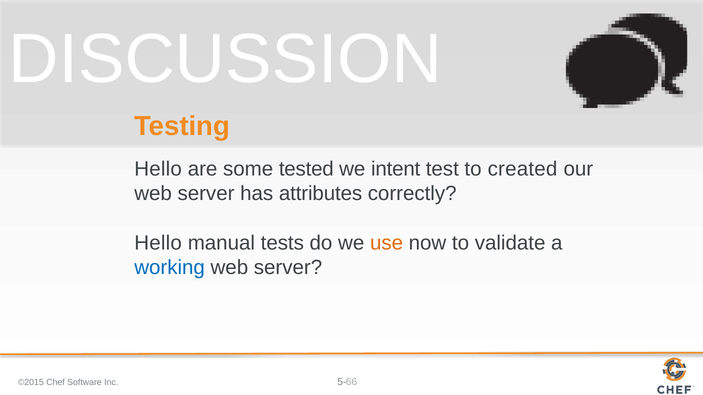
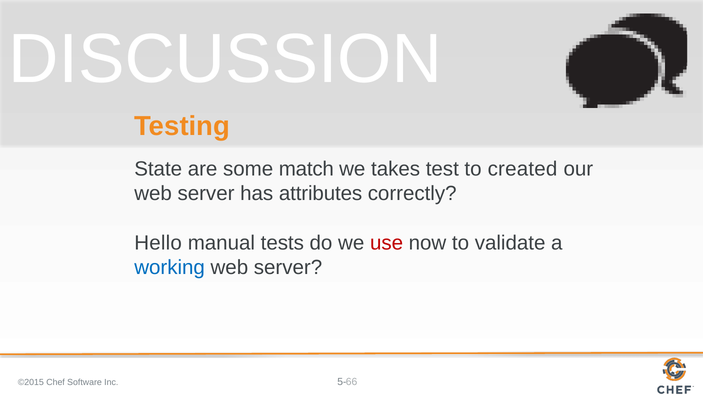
Hello: Hello -> State (158, 169)
tested: tested -> match (306, 169)
intent: intent -> takes (396, 169)
use colour: orange -> red (387, 243)
